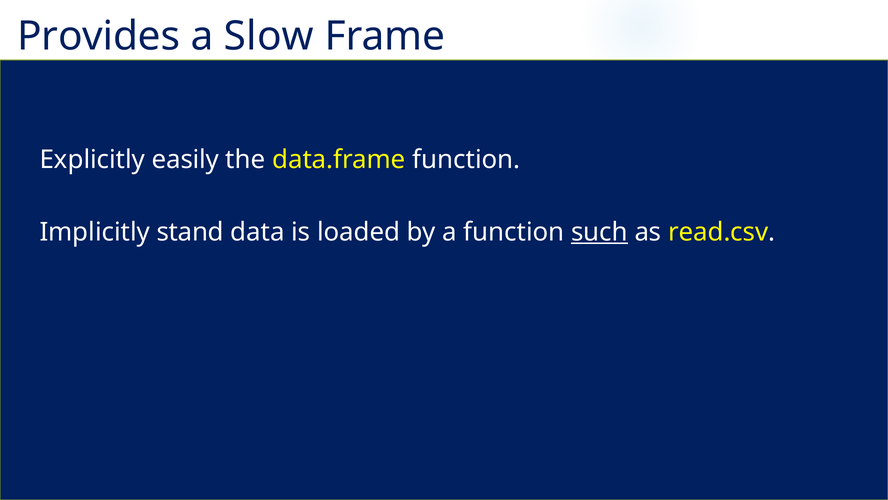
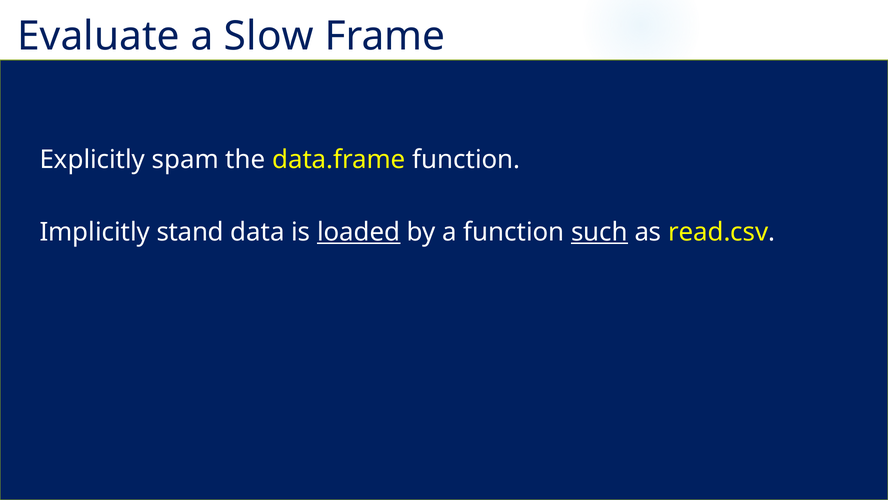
Provides: Provides -> Evaluate (98, 36)
easily: easily -> spam (185, 159)
loaded underline: none -> present (359, 232)
